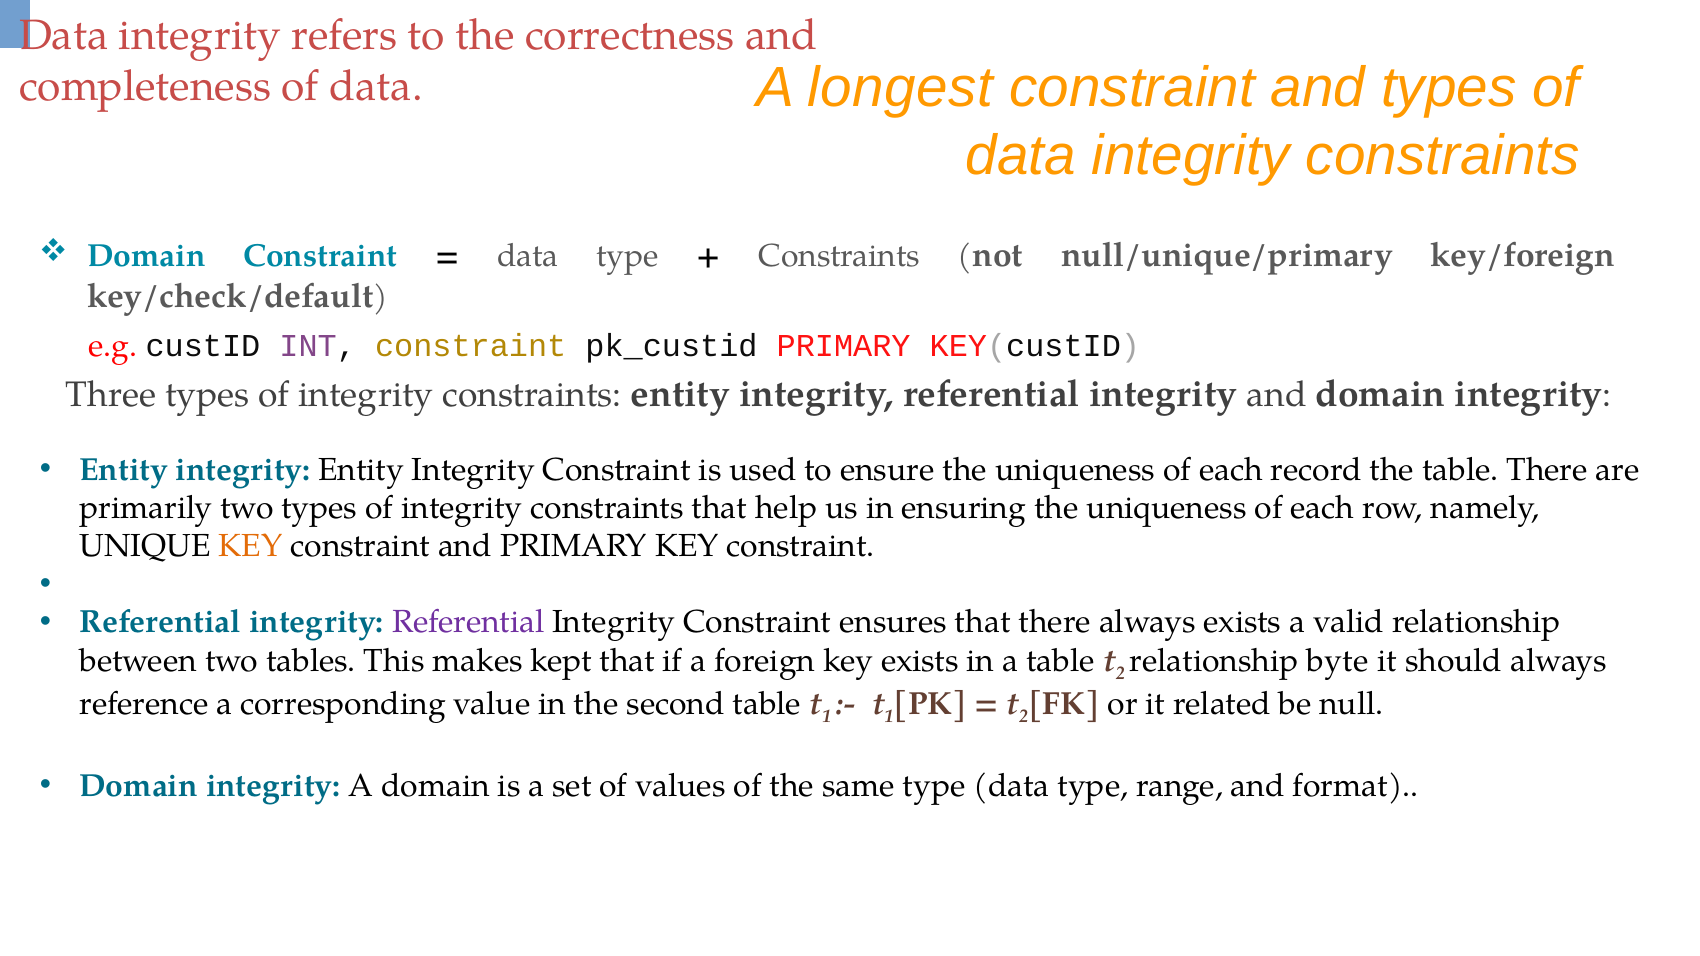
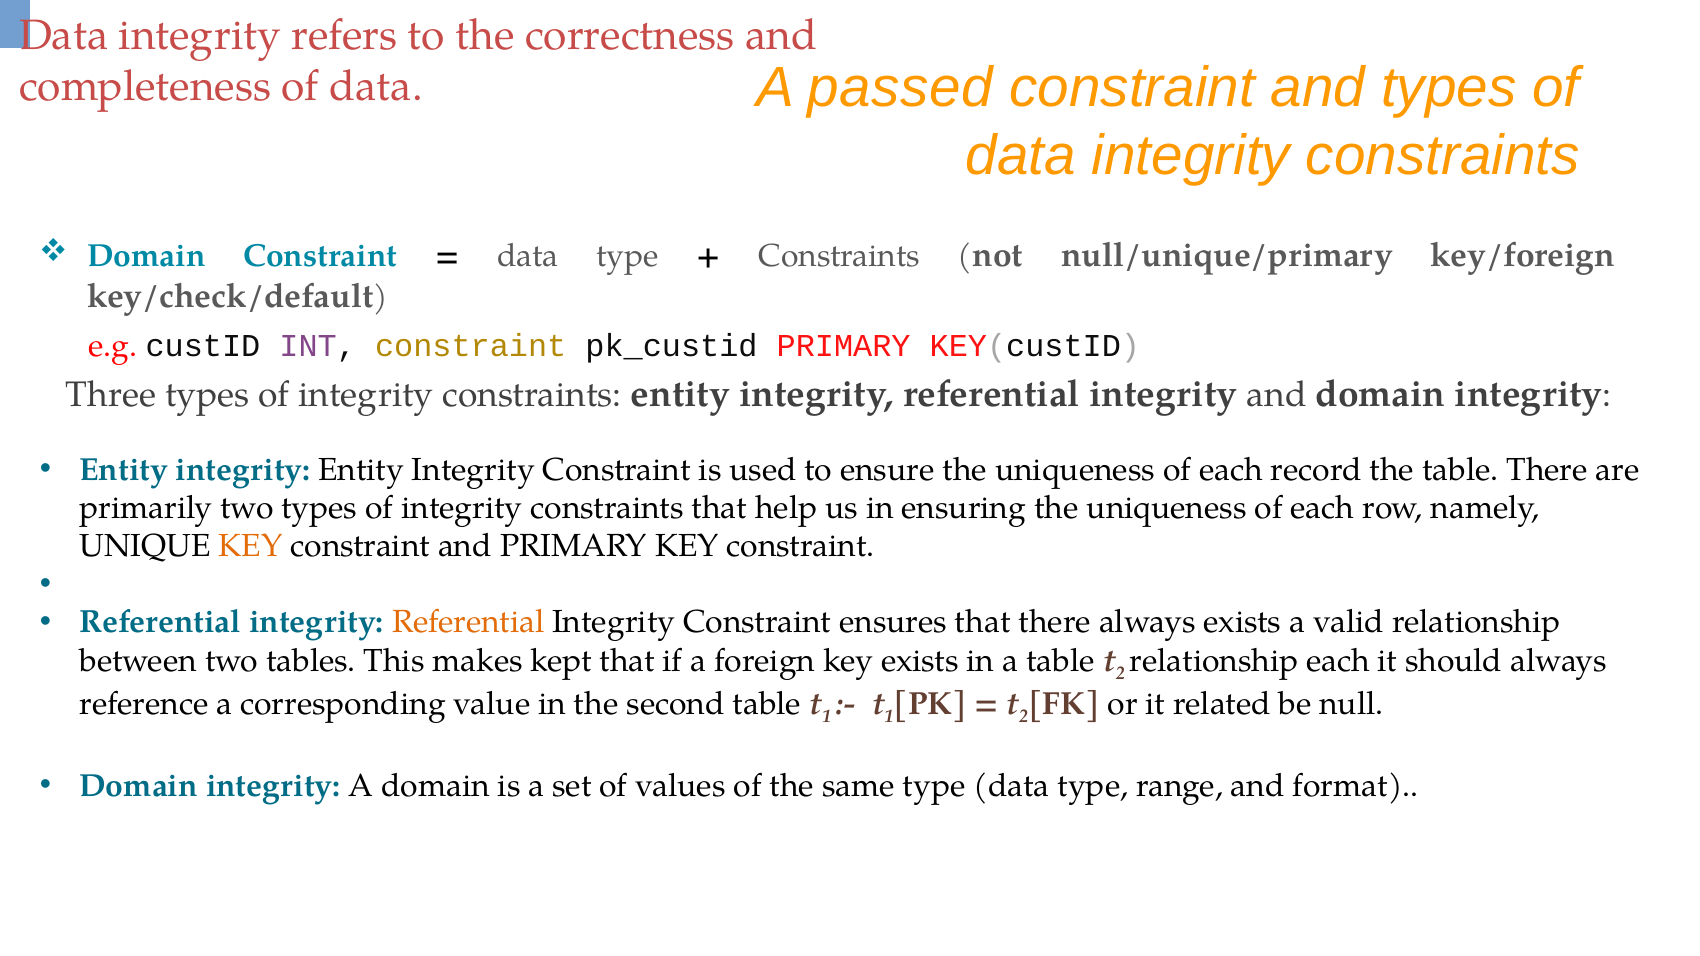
longest: longest -> passed (900, 88)
Referential colour: purple -> orange (468, 623)
relationship byte: byte -> each (1338, 661)
